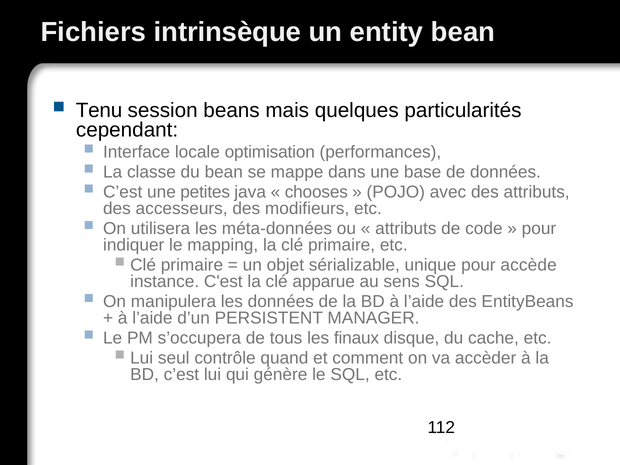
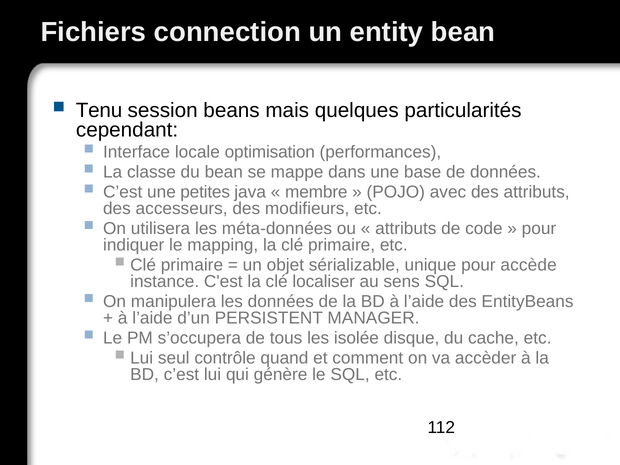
intrinsèque: intrinsèque -> connection (227, 32)
chooses: chooses -> membre (316, 192)
apparue: apparue -> localiser (324, 282)
finaux: finaux -> isolée (356, 338)
